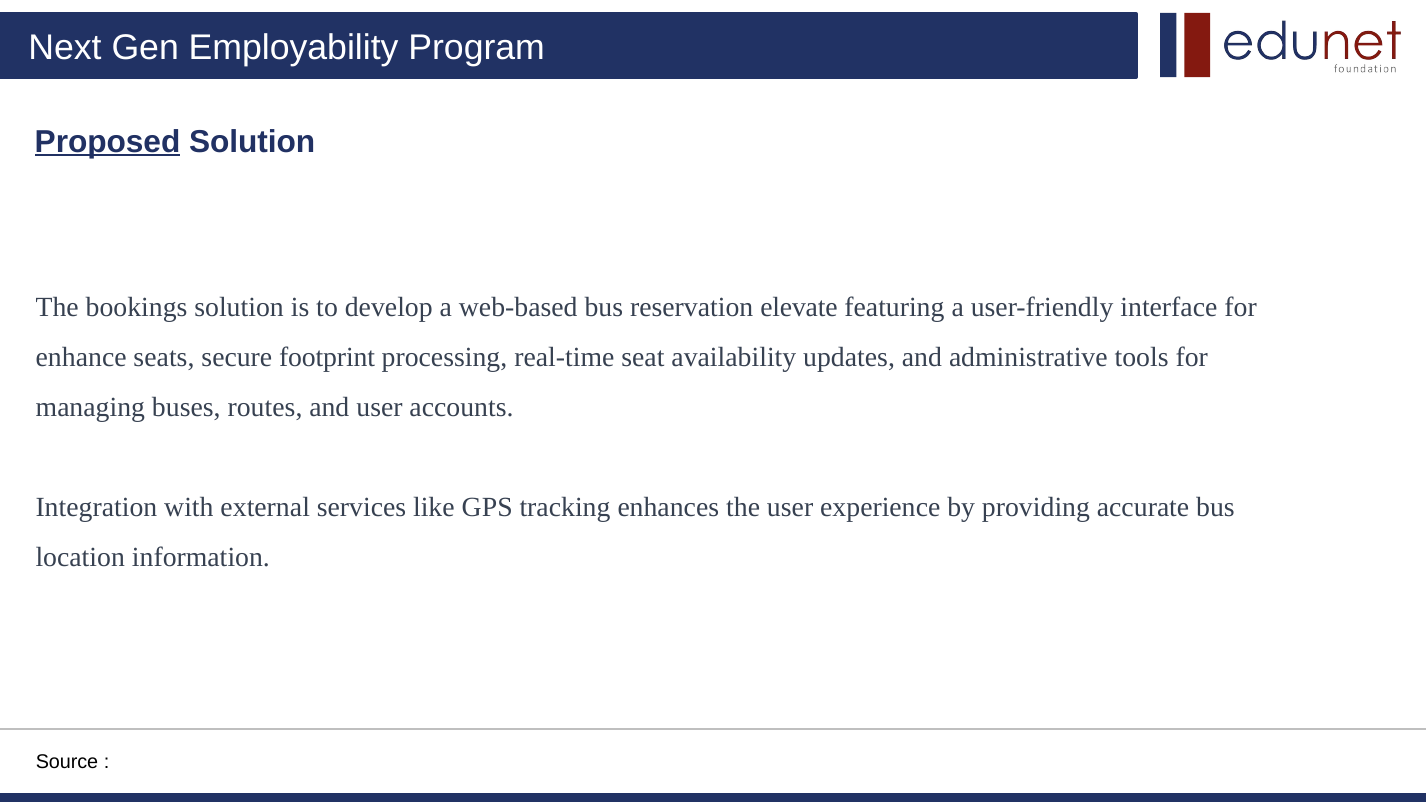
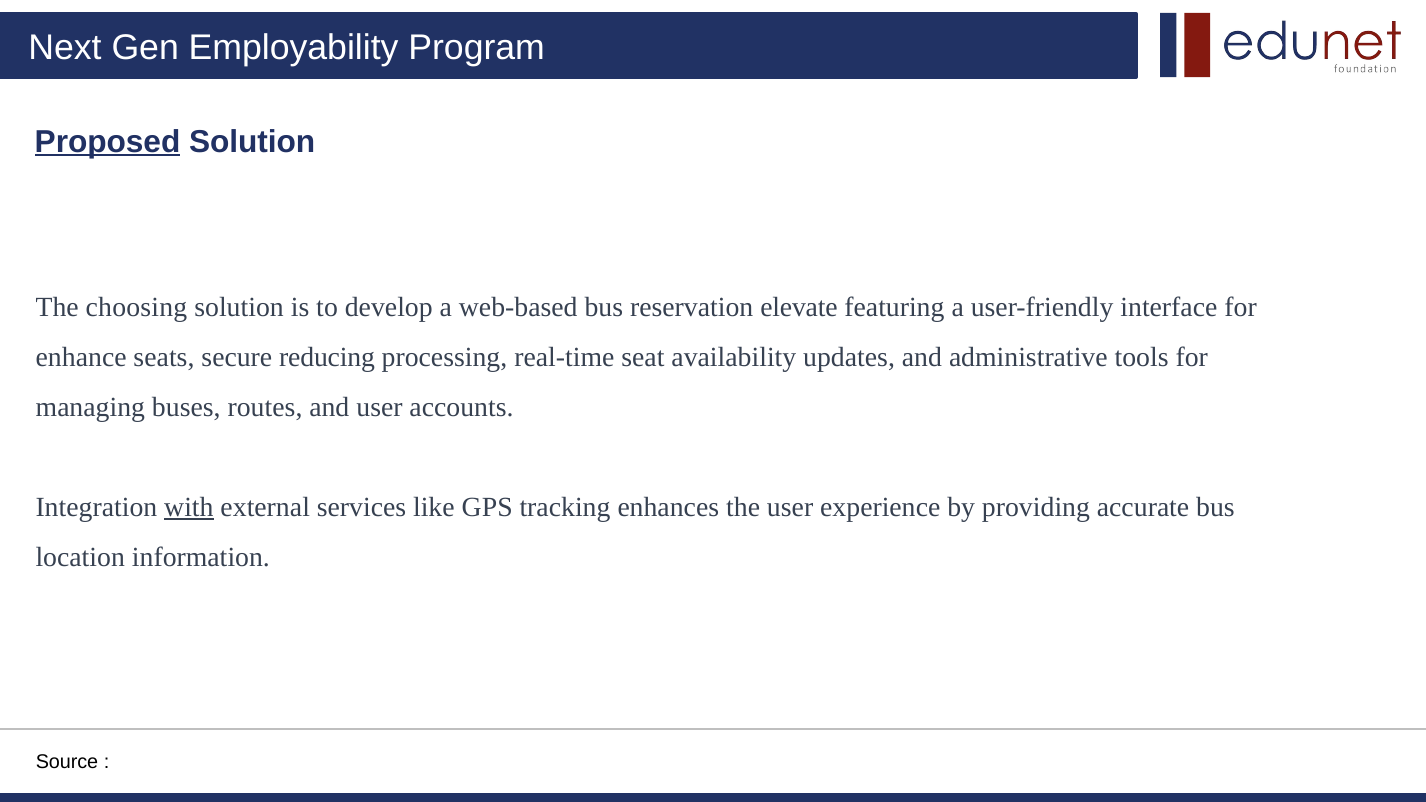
bookings: bookings -> choosing (136, 308)
footprint: footprint -> reducing (327, 358)
with underline: none -> present (189, 507)
